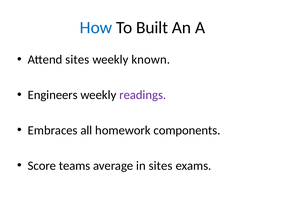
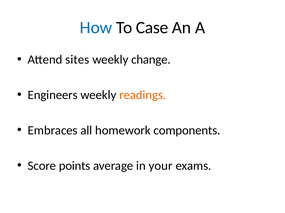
Built: Built -> Case (152, 28)
known: known -> change (151, 60)
readings colour: purple -> orange (143, 95)
teams: teams -> points (75, 166)
in sites: sites -> your (161, 166)
